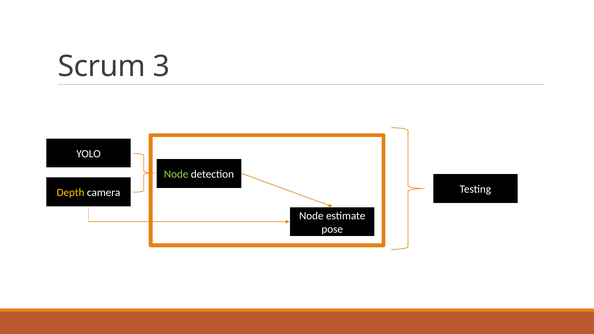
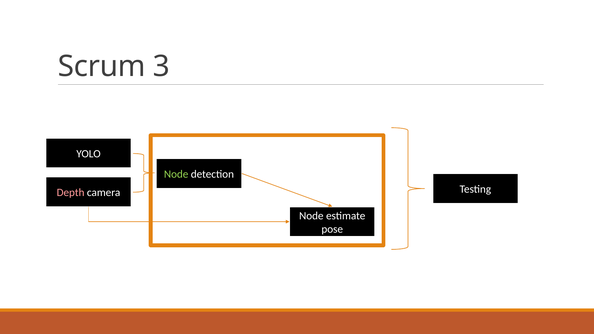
Depth colour: yellow -> pink (71, 193)
